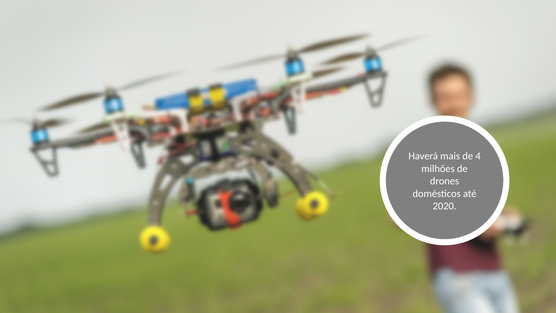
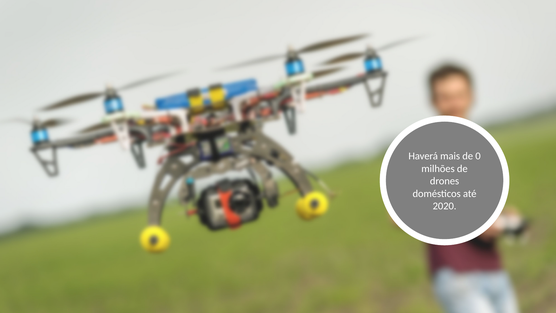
4: 4 -> 0 (478, 156)
